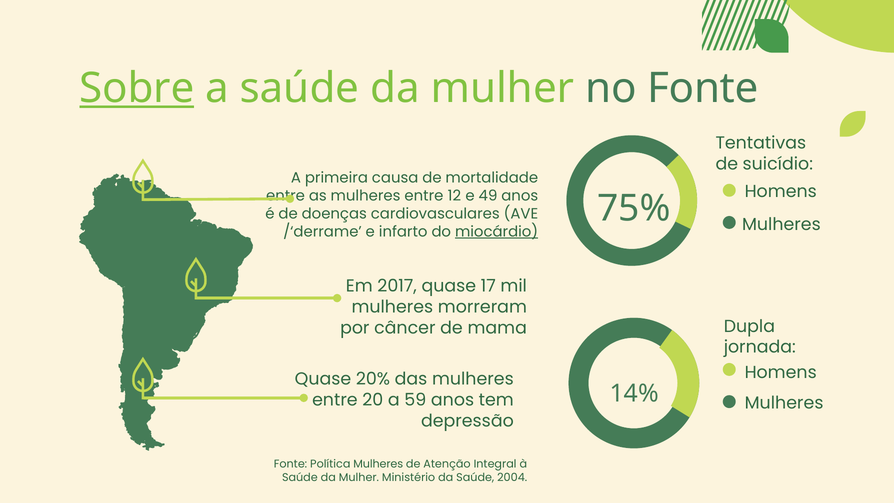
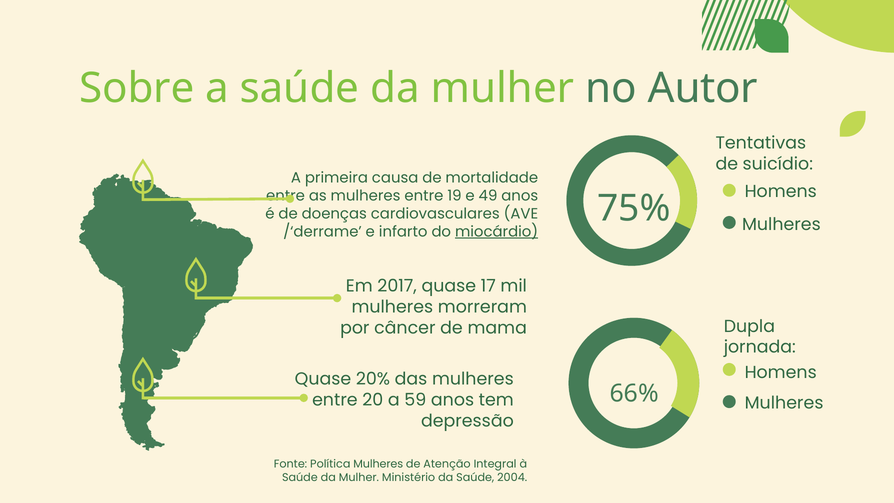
Sobre underline: present -> none (137, 88)
no Fonte: Fonte -> Autor (703, 88)
12: 12 -> 19 (454, 196)
14%: 14% -> 66% (634, 394)
